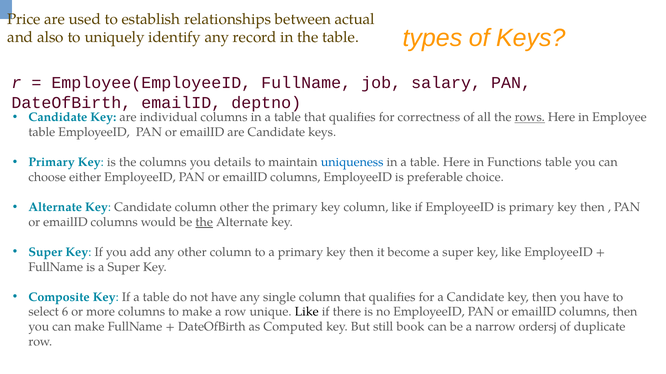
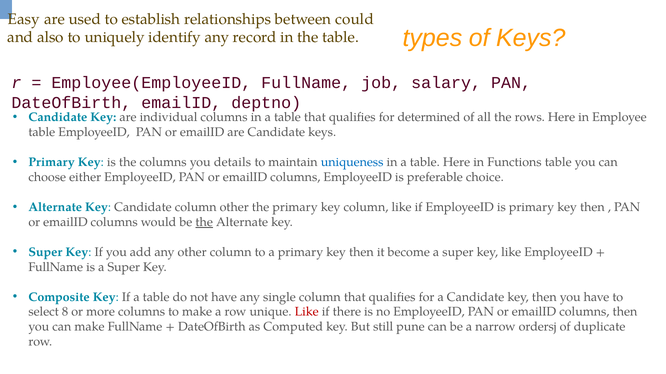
Price: Price -> Easy (24, 19)
actual: actual -> could (354, 19)
correctness: correctness -> determined (429, 118)
rows underline: present -> none (530, 118)
6: 6 -> 8 (65, 312)
Like colour: black -> red (307, 312)
book: book -> pune (411, 327)
